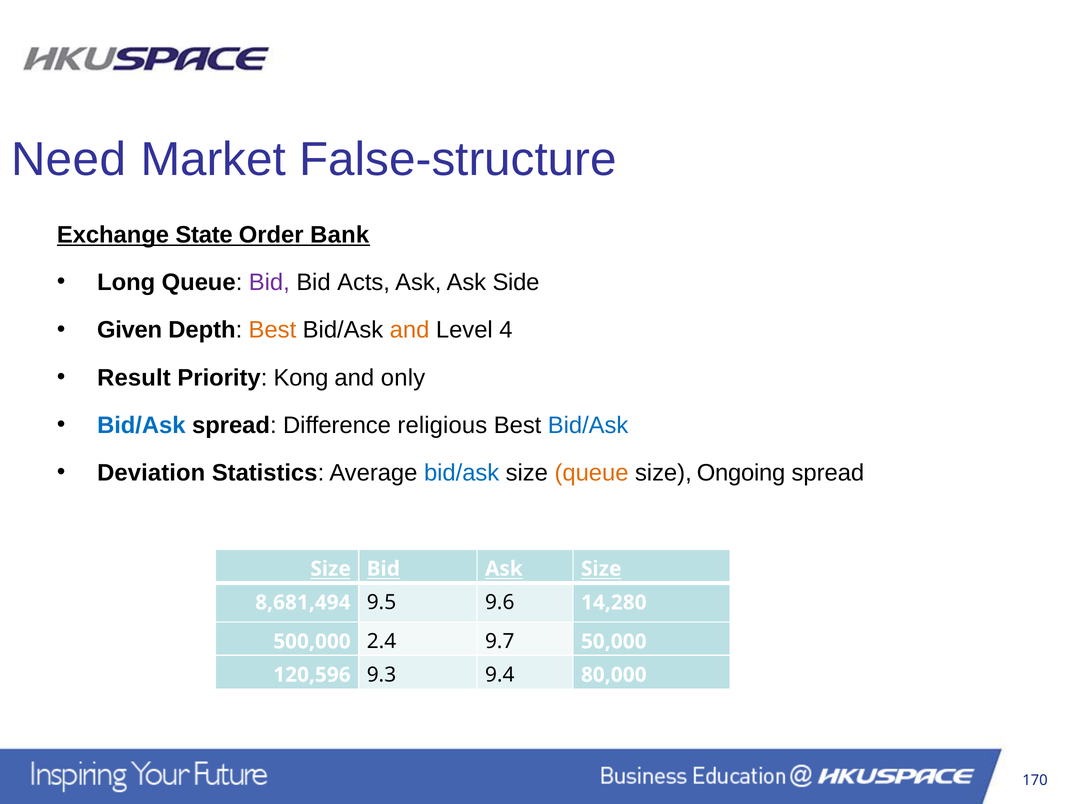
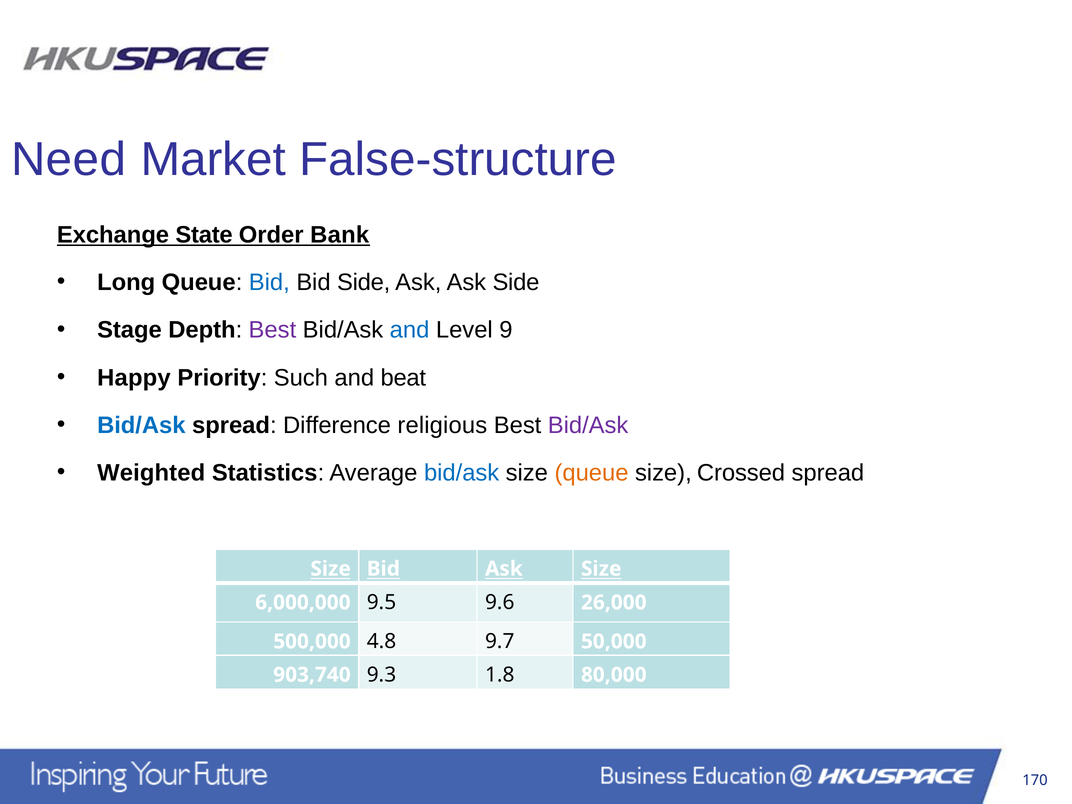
Bid colour: purple -> blue (269, 282)
Bid Acts: Acts -> Side (364, 282)
Given: Given -> Stage (129, 330)
Best colour: orange -> purple (272, 330)
and colour: orange -> blue (410, 330)
4: 4 -> 9 (506, 330)
Result: Result -> Happy (134, 378)
Kong: Kong -> Such (301, 378)
only: only -> beat (403, 378)
Bid/Ask colour: blue -> purple (588, 425)
Deviation: Deviation -> Weighted (151, 473)
Ongoing: Ongoing -> Crossed (741, 473)
8,681,494: 8,681,494 -> 6,000,000 (303, 603)
14,280: 14,280 -> 26,000 (614, 603)
2.4: 2.4 -> 4.8 (381, 642)
120,596: 120,596 -> 903,740 (312, 675)
9.4: 9.4 -> 1.8 (500, 675)
